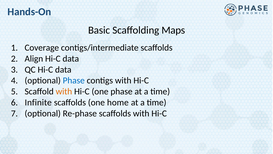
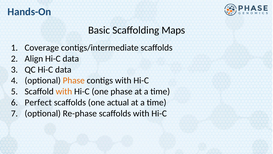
Phase colour: blue -> orange (74, 80)
Infinite: Infinite -> Perfect (38, 102)
home: home -> actual (118, 102)
